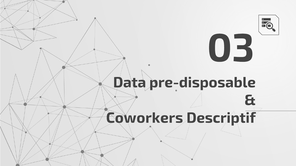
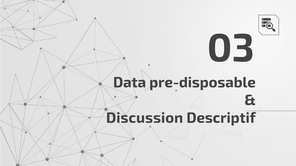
Coworkers: Coworkers -> Discussion (145, 118)
